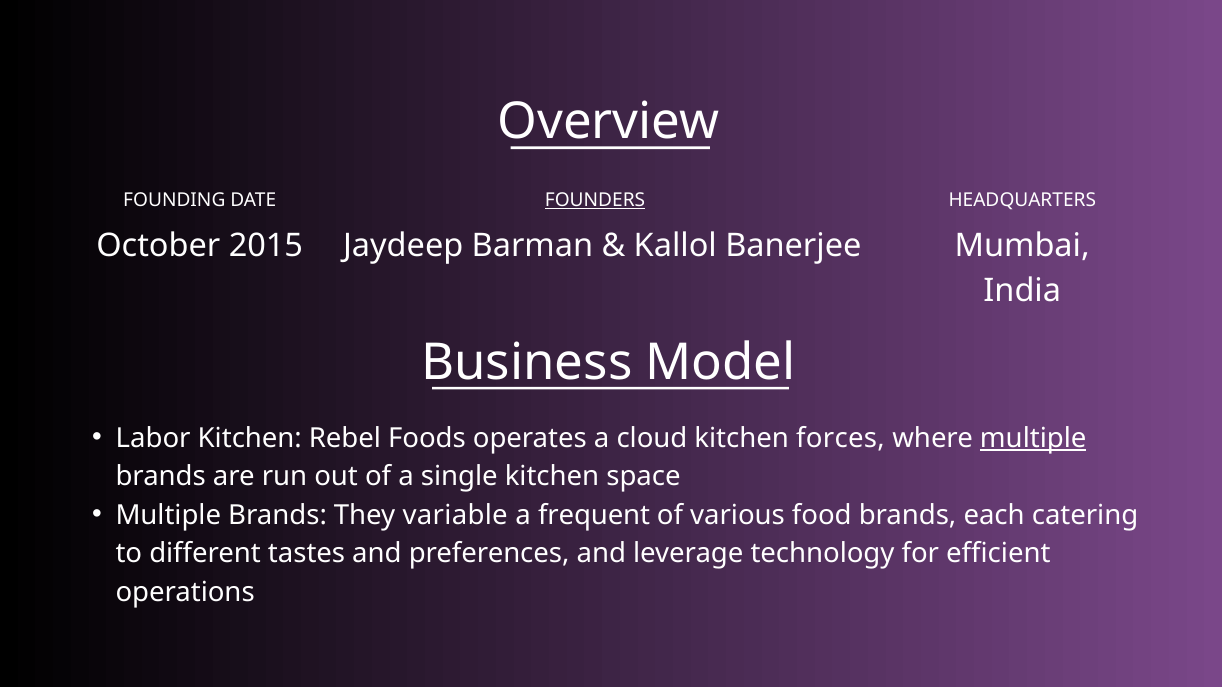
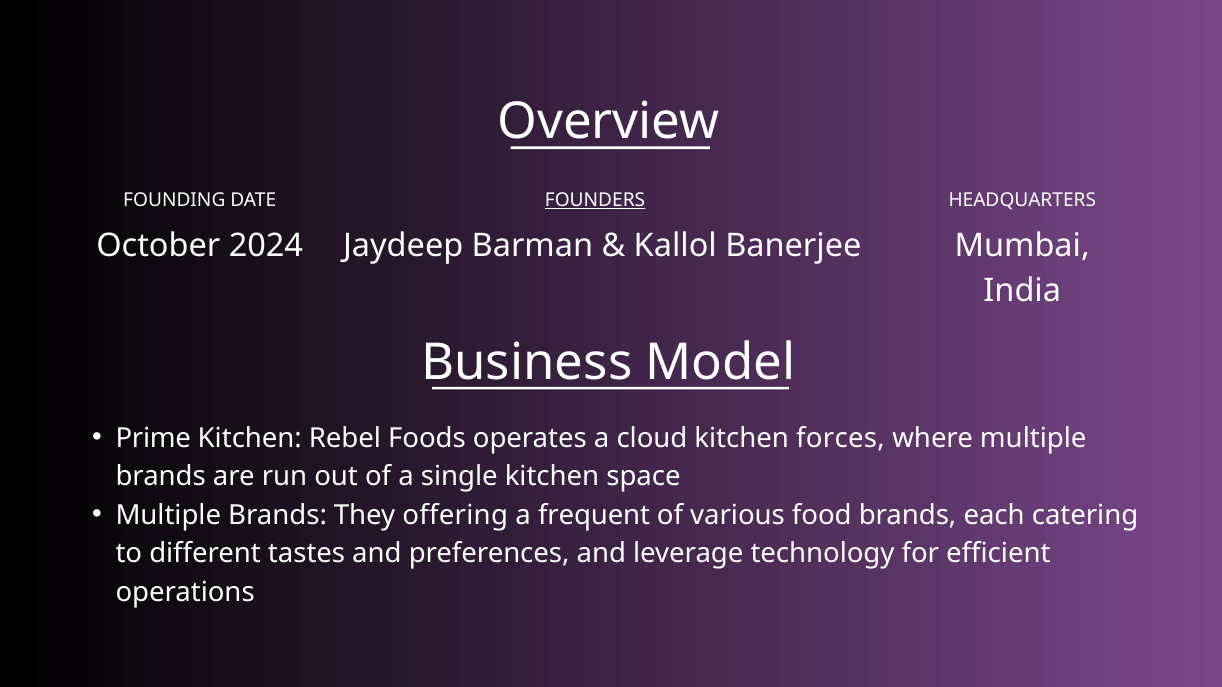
2015: 2015 -> 2024 (266, 246)
Labor: Labor -> Prime (153, 438)
multiple underline: present -> none (1033, 438)
variable: variable -> offering (455, 515)
